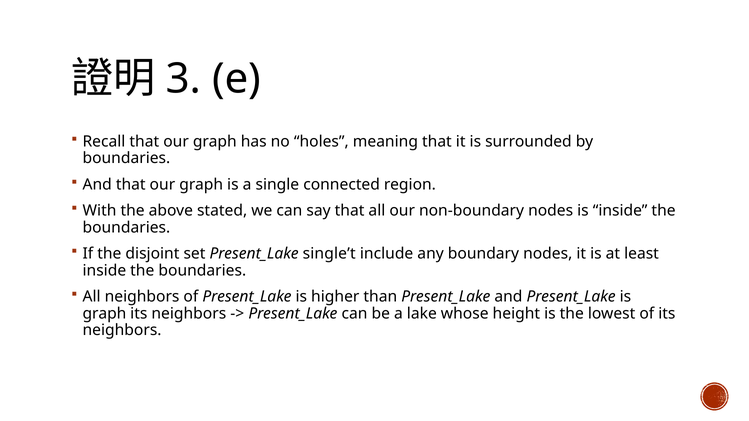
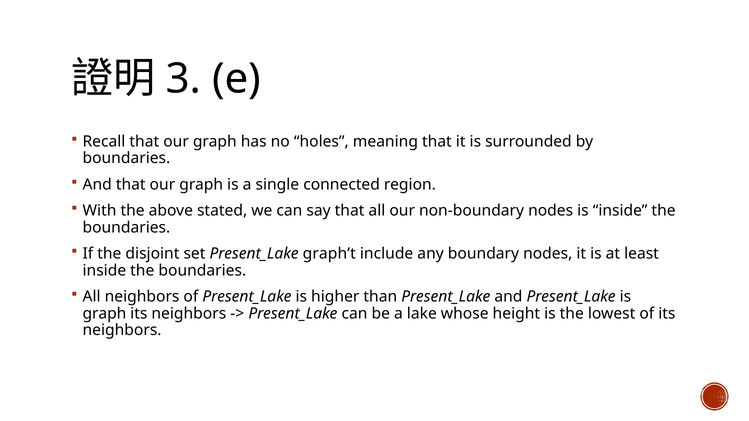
single’t: single’t -> graph’t (329, 254)
